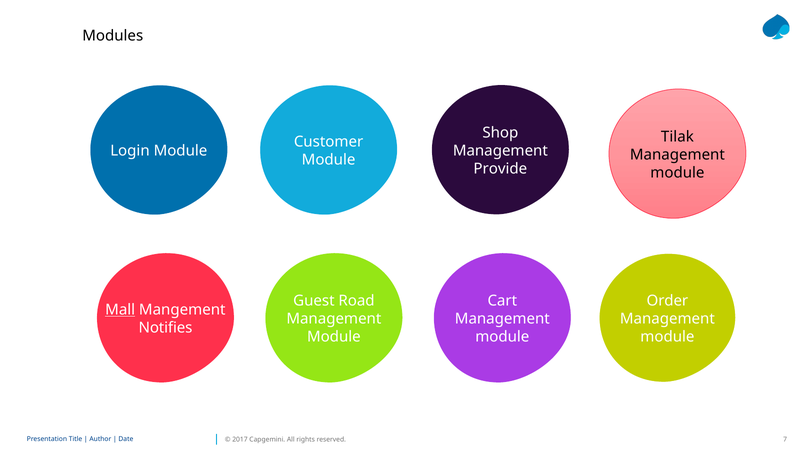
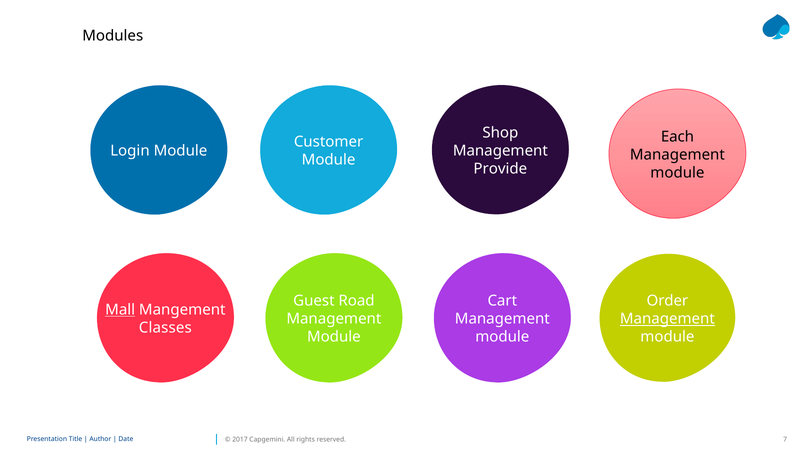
Tilak: Tilak -> Each (677, 137)
Management underline: none -> present (667, 319)
Notifies: Notifies -> Classes (165, 328)
